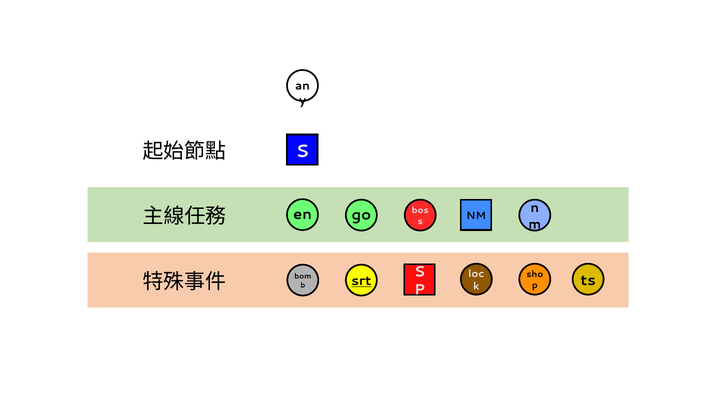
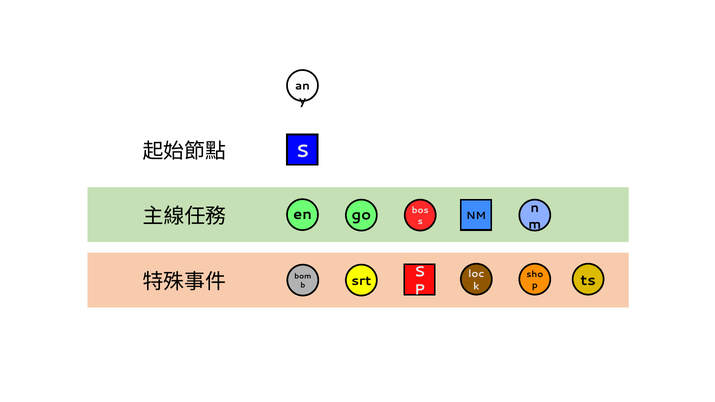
srt underline: present -> none (361, 281)
